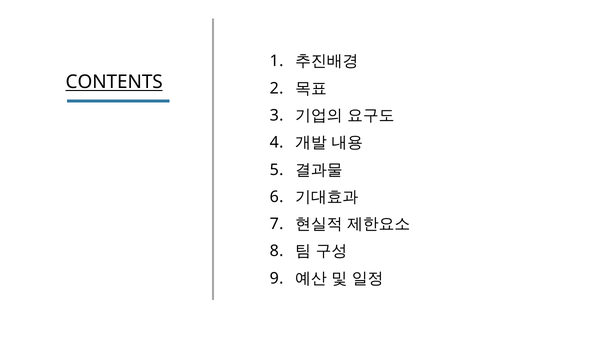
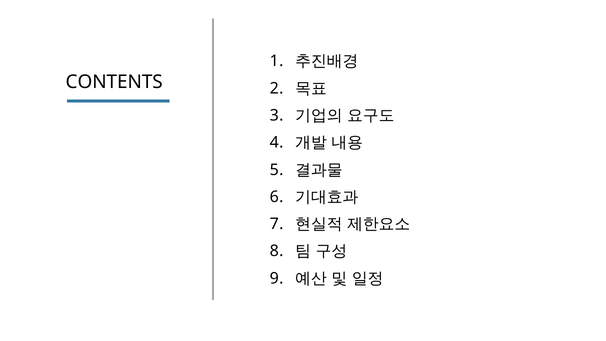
CONTENTS underline: present -> none (114, 82)
